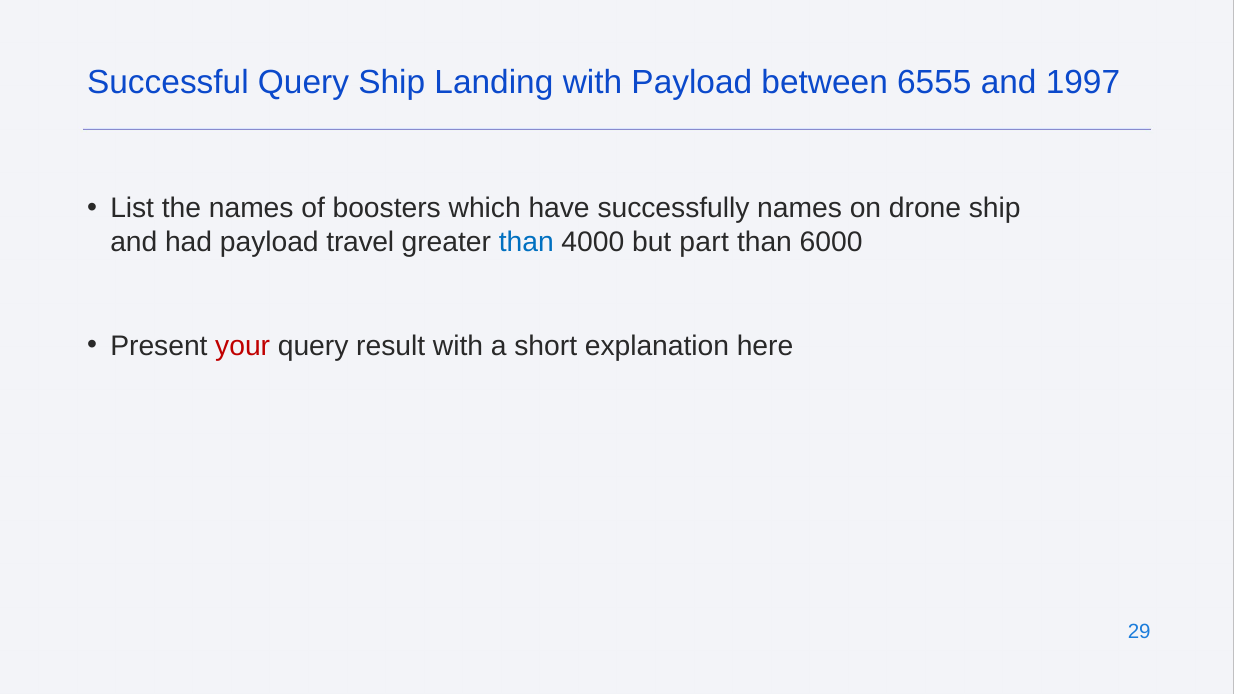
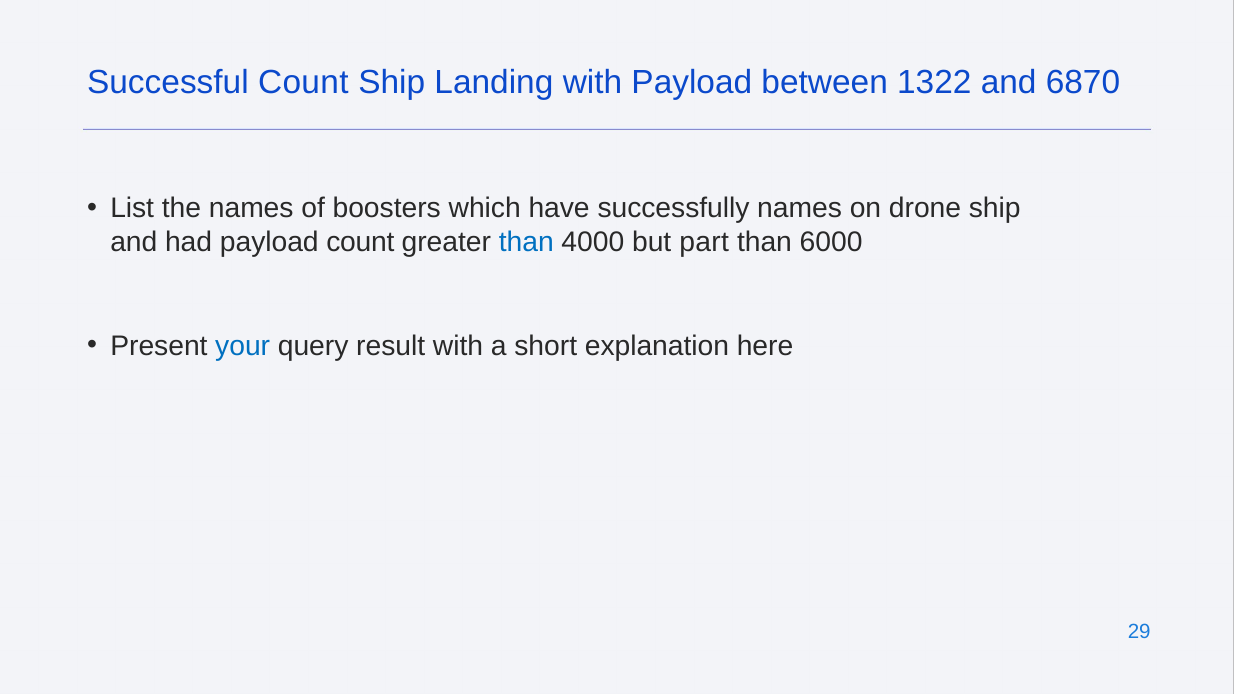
Successful Query: Query -> Count (303, 82)
6555: 6555 -> 1322 (934, 82)
1997: 1997 -> 6870 (1083, 82)
payload travel: travel -> count (360, 242)
your colour: red -> blue (243, 346)
